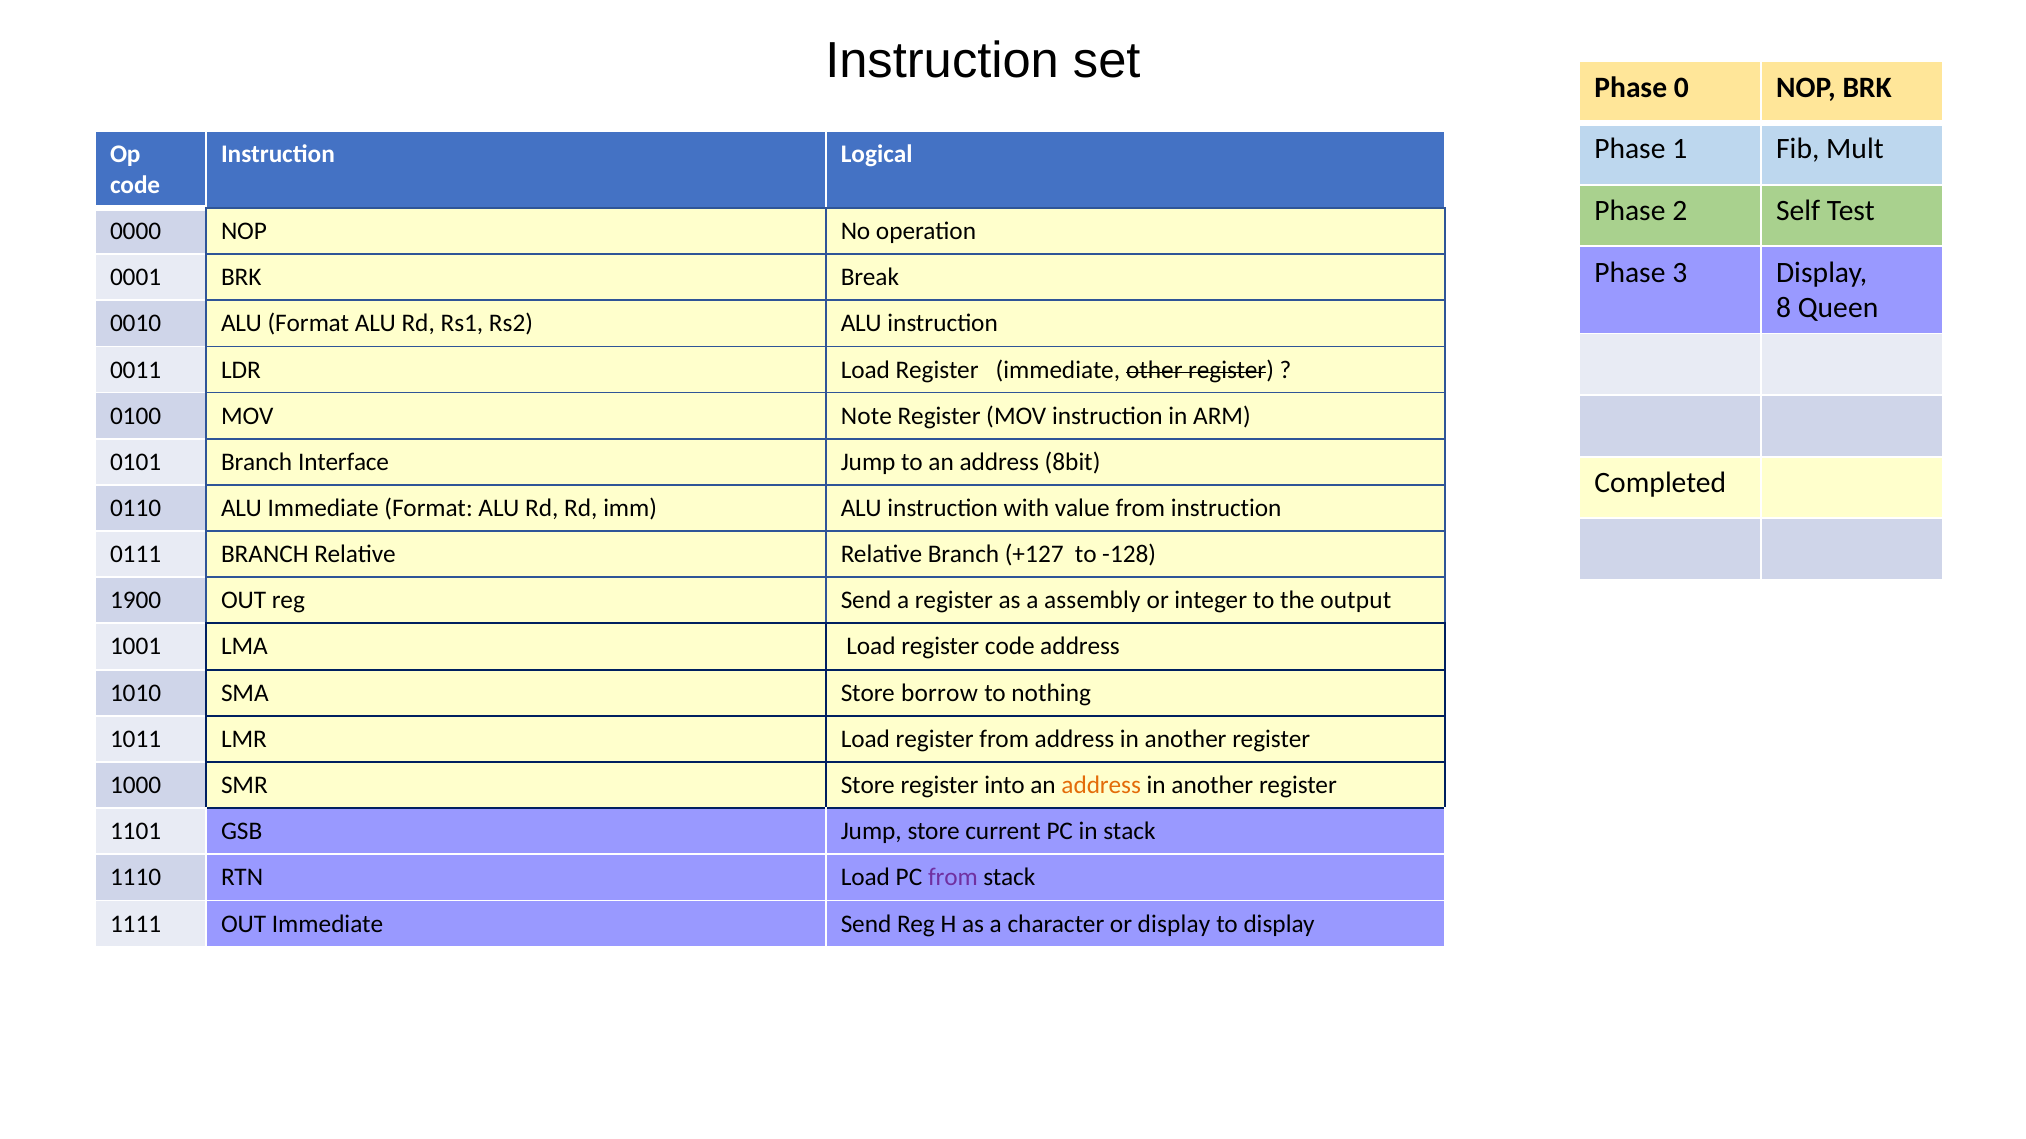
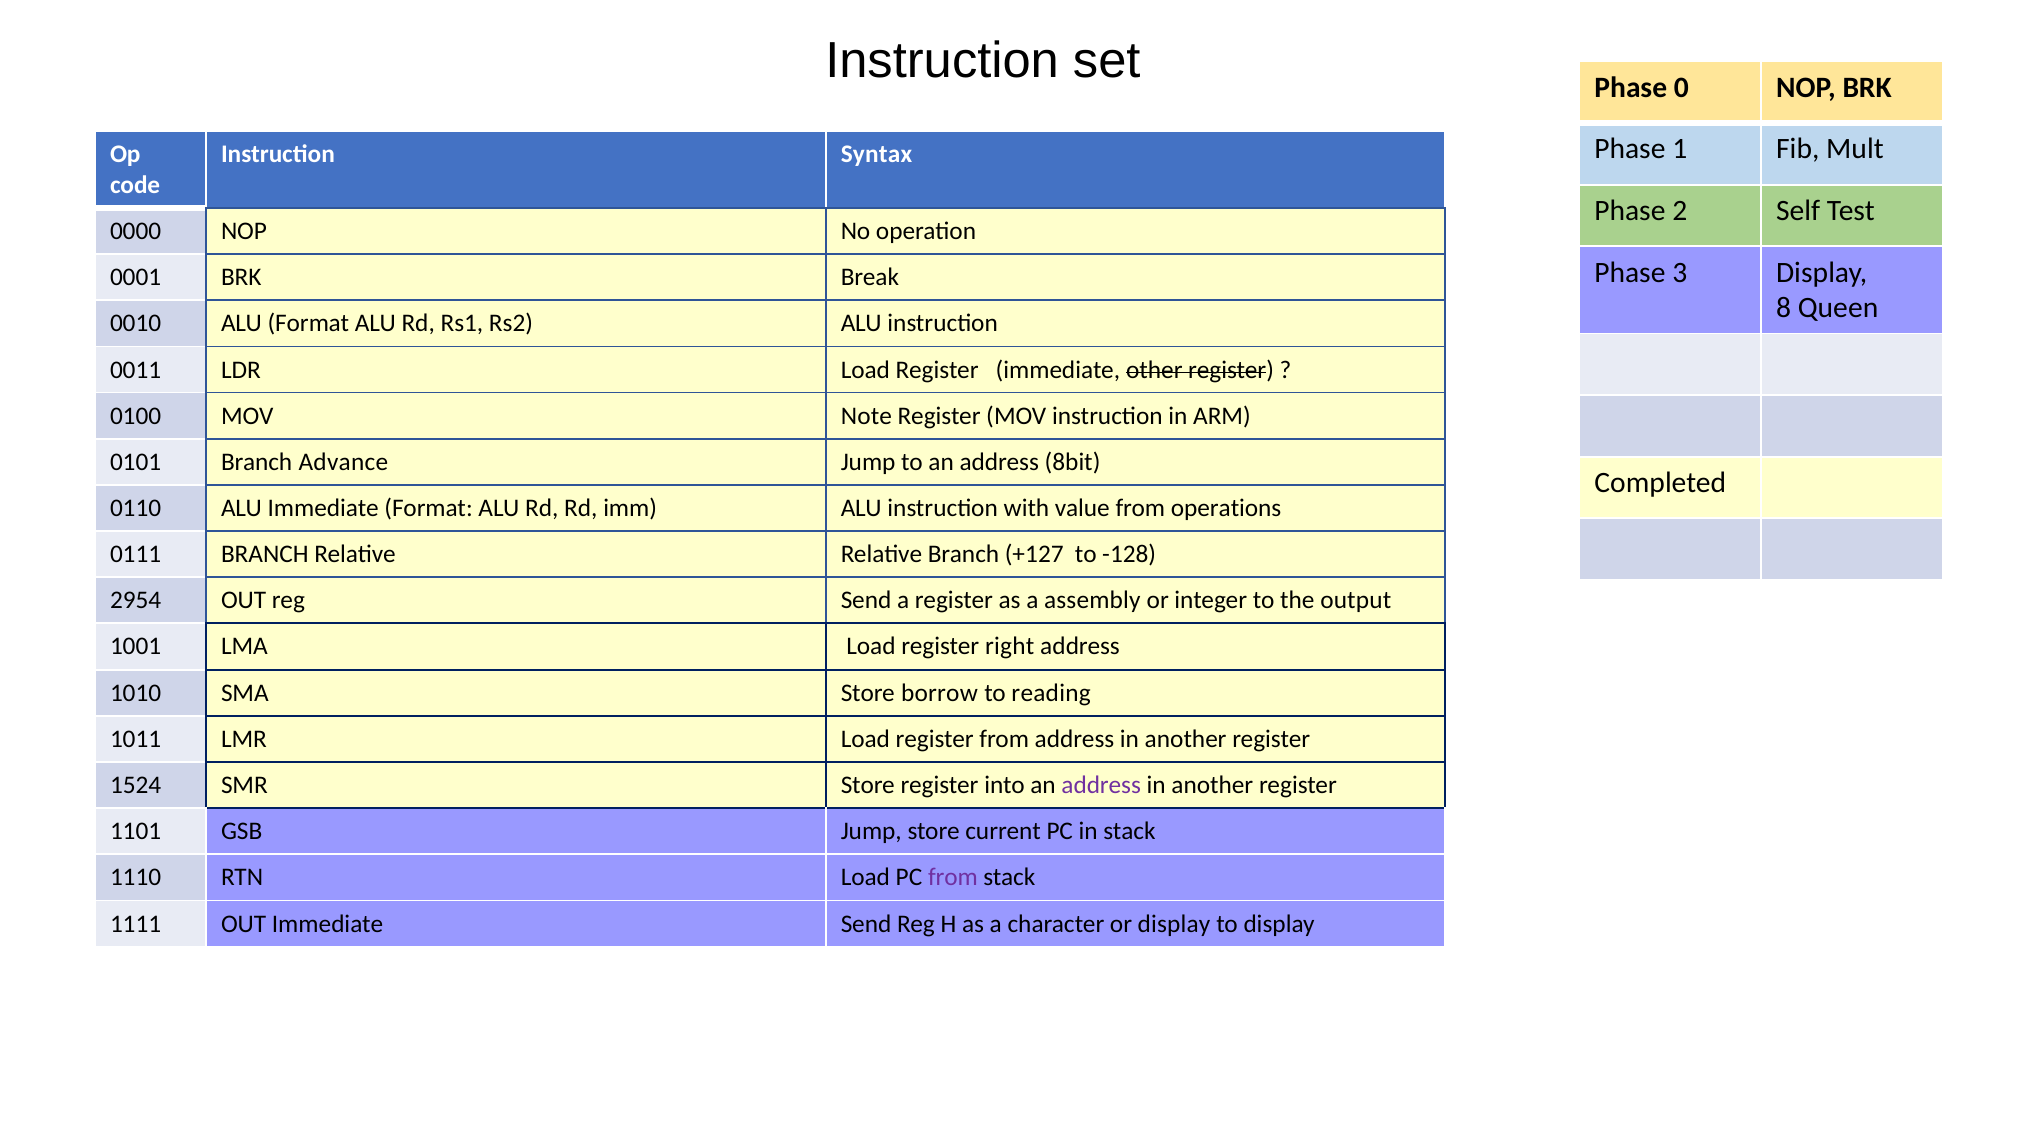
Logical: Logical -> Syntax (877, 155)
Interface: Interface -> Advance (343, 462)
from instruction: instruction -> operations (1226, 508)
1900: 1900 -> 2954 (136, 601)
register code: code -> right (1010, 647)
nothing: nothing -> reading (1051, 694)
1000: 1000 -> 1524 (136, 786)
address colour: orange -> purple (1101, 786)
